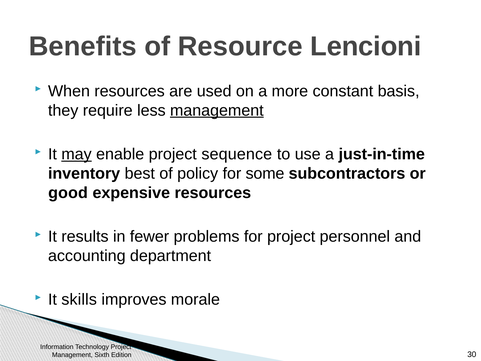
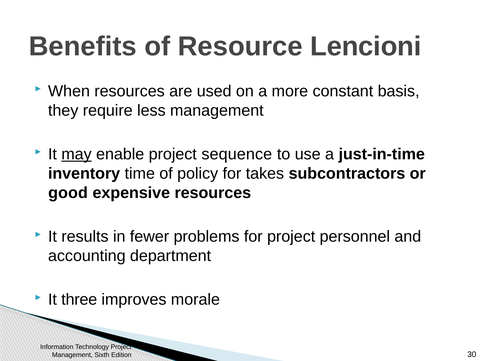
management underline: present -> none (217, 110)
best: best -> time (140, 173)
some: some -> takes (265, 173)
skills: skills -> three (79, 299)
